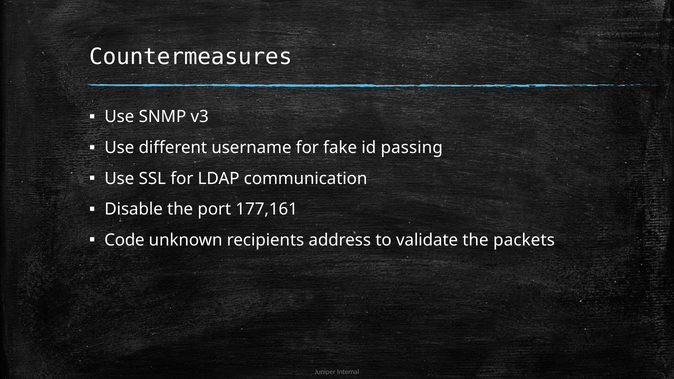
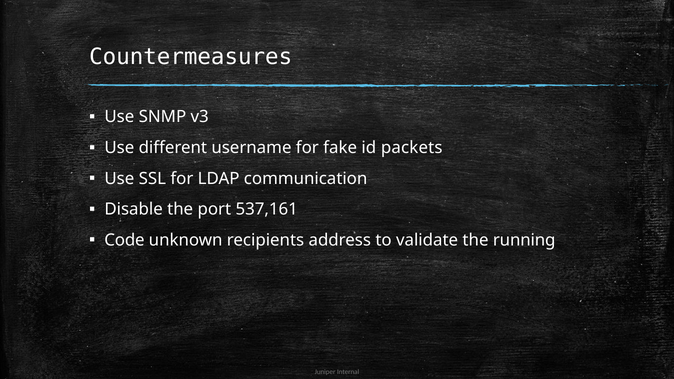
passing: passing -> packets (412, 148)
177,161: 177,161 -> 537,161 (267, 209)
packets: packets -> running (524, 240)
